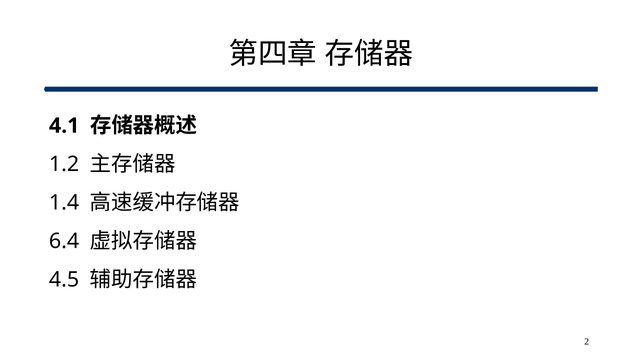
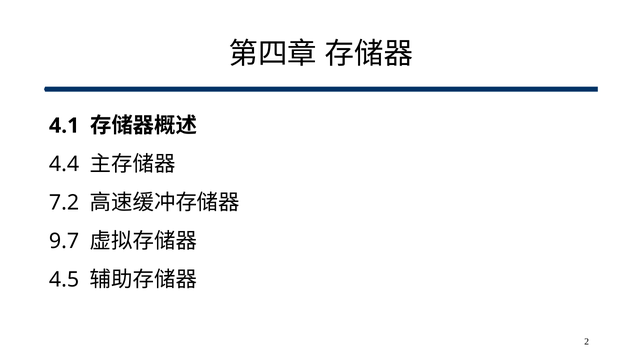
1.2: 1.2 -> 4.4 (64, 164)
1.4: 1.4 -> 7.2 (64, 203)
6.4: 6.4 -> 9.7 (64, 241)
